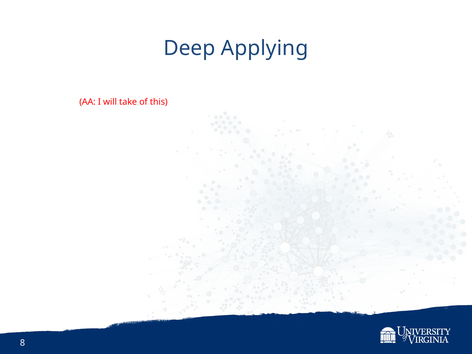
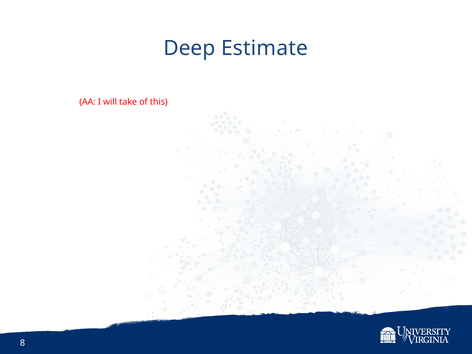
Applying: Applying -> Estimate (264, 48)
